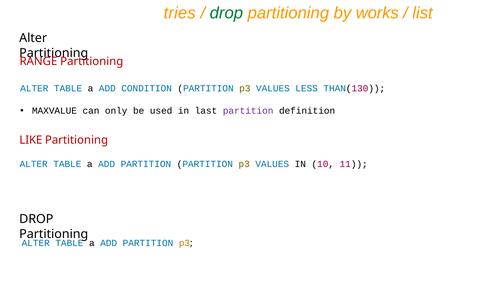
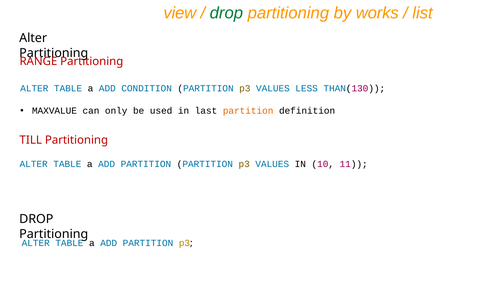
tries: tries -> view (180, 13)
partition colour: purple -> orange (248, 111)
LIKE: LIKE -> TILL (31, 140)
